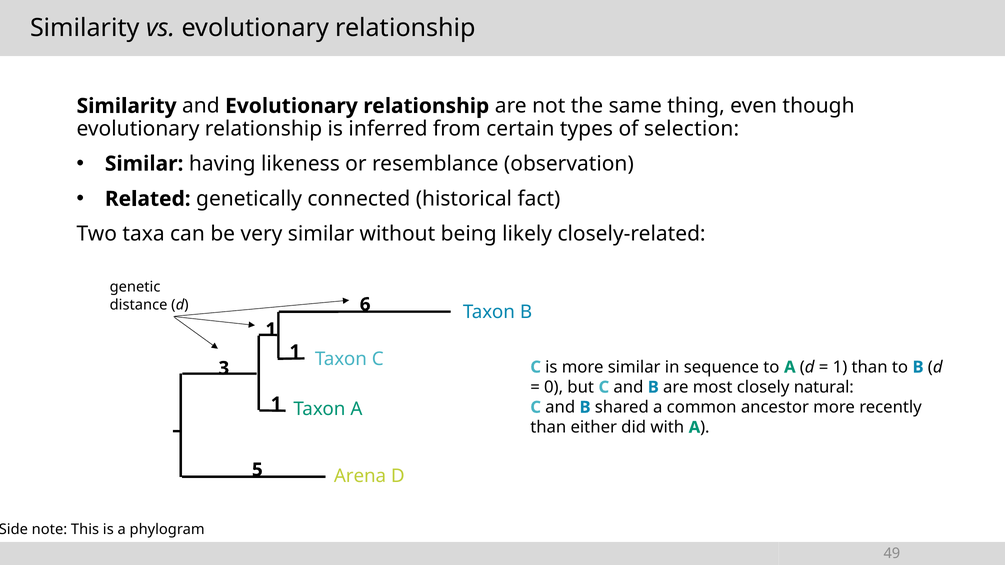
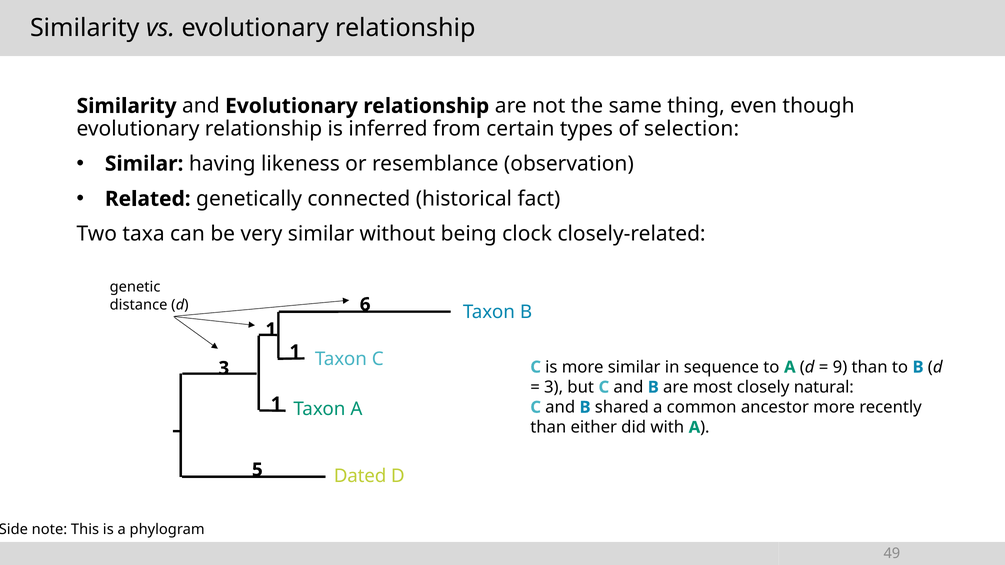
likely: likely -> clock (527, 234)
1: 1 -> 9 (840, 367)
0: 0 -> 3 (554, 387)
Arena: Arena -> Dated (360, 476)
